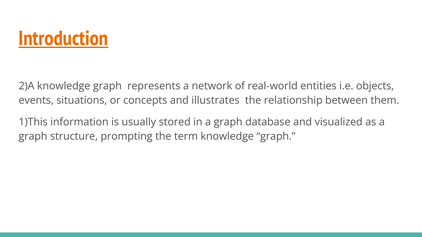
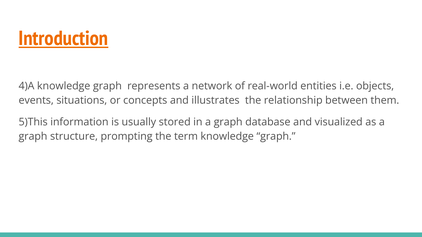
2)A: 2)A -> 4)A (27, 86)
1)This: 1)This -> 5)This (33, 122)
